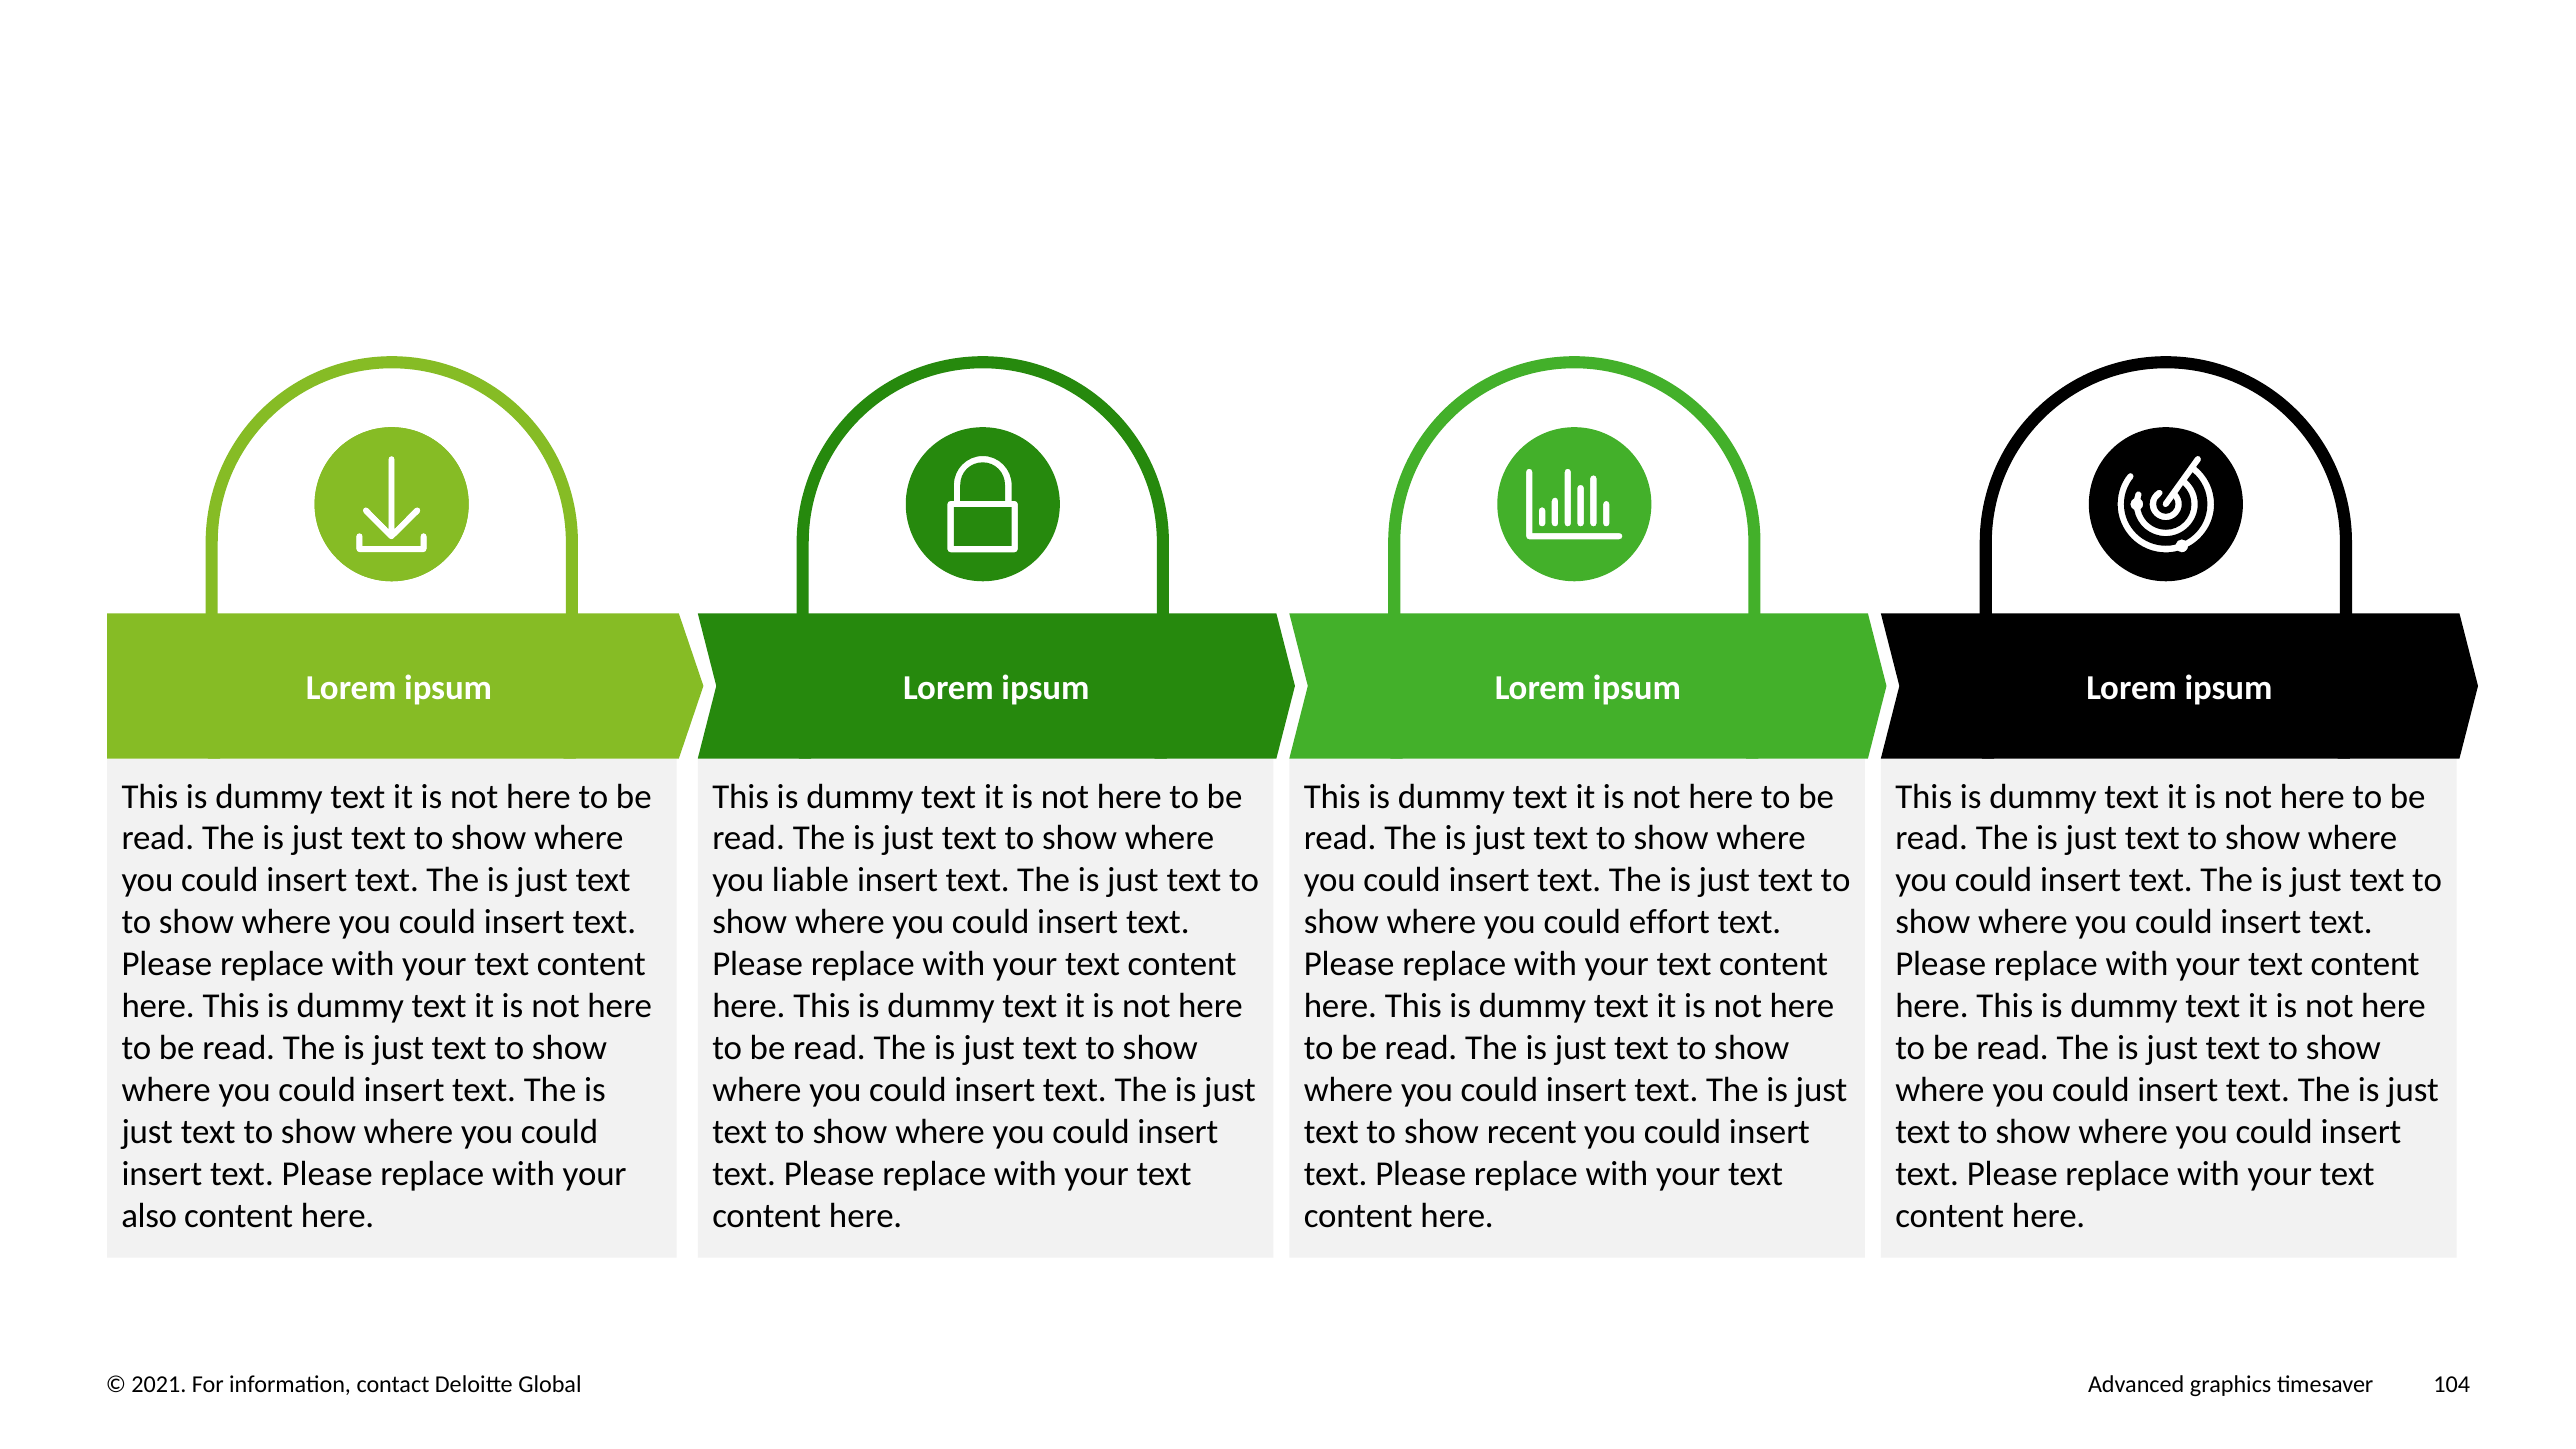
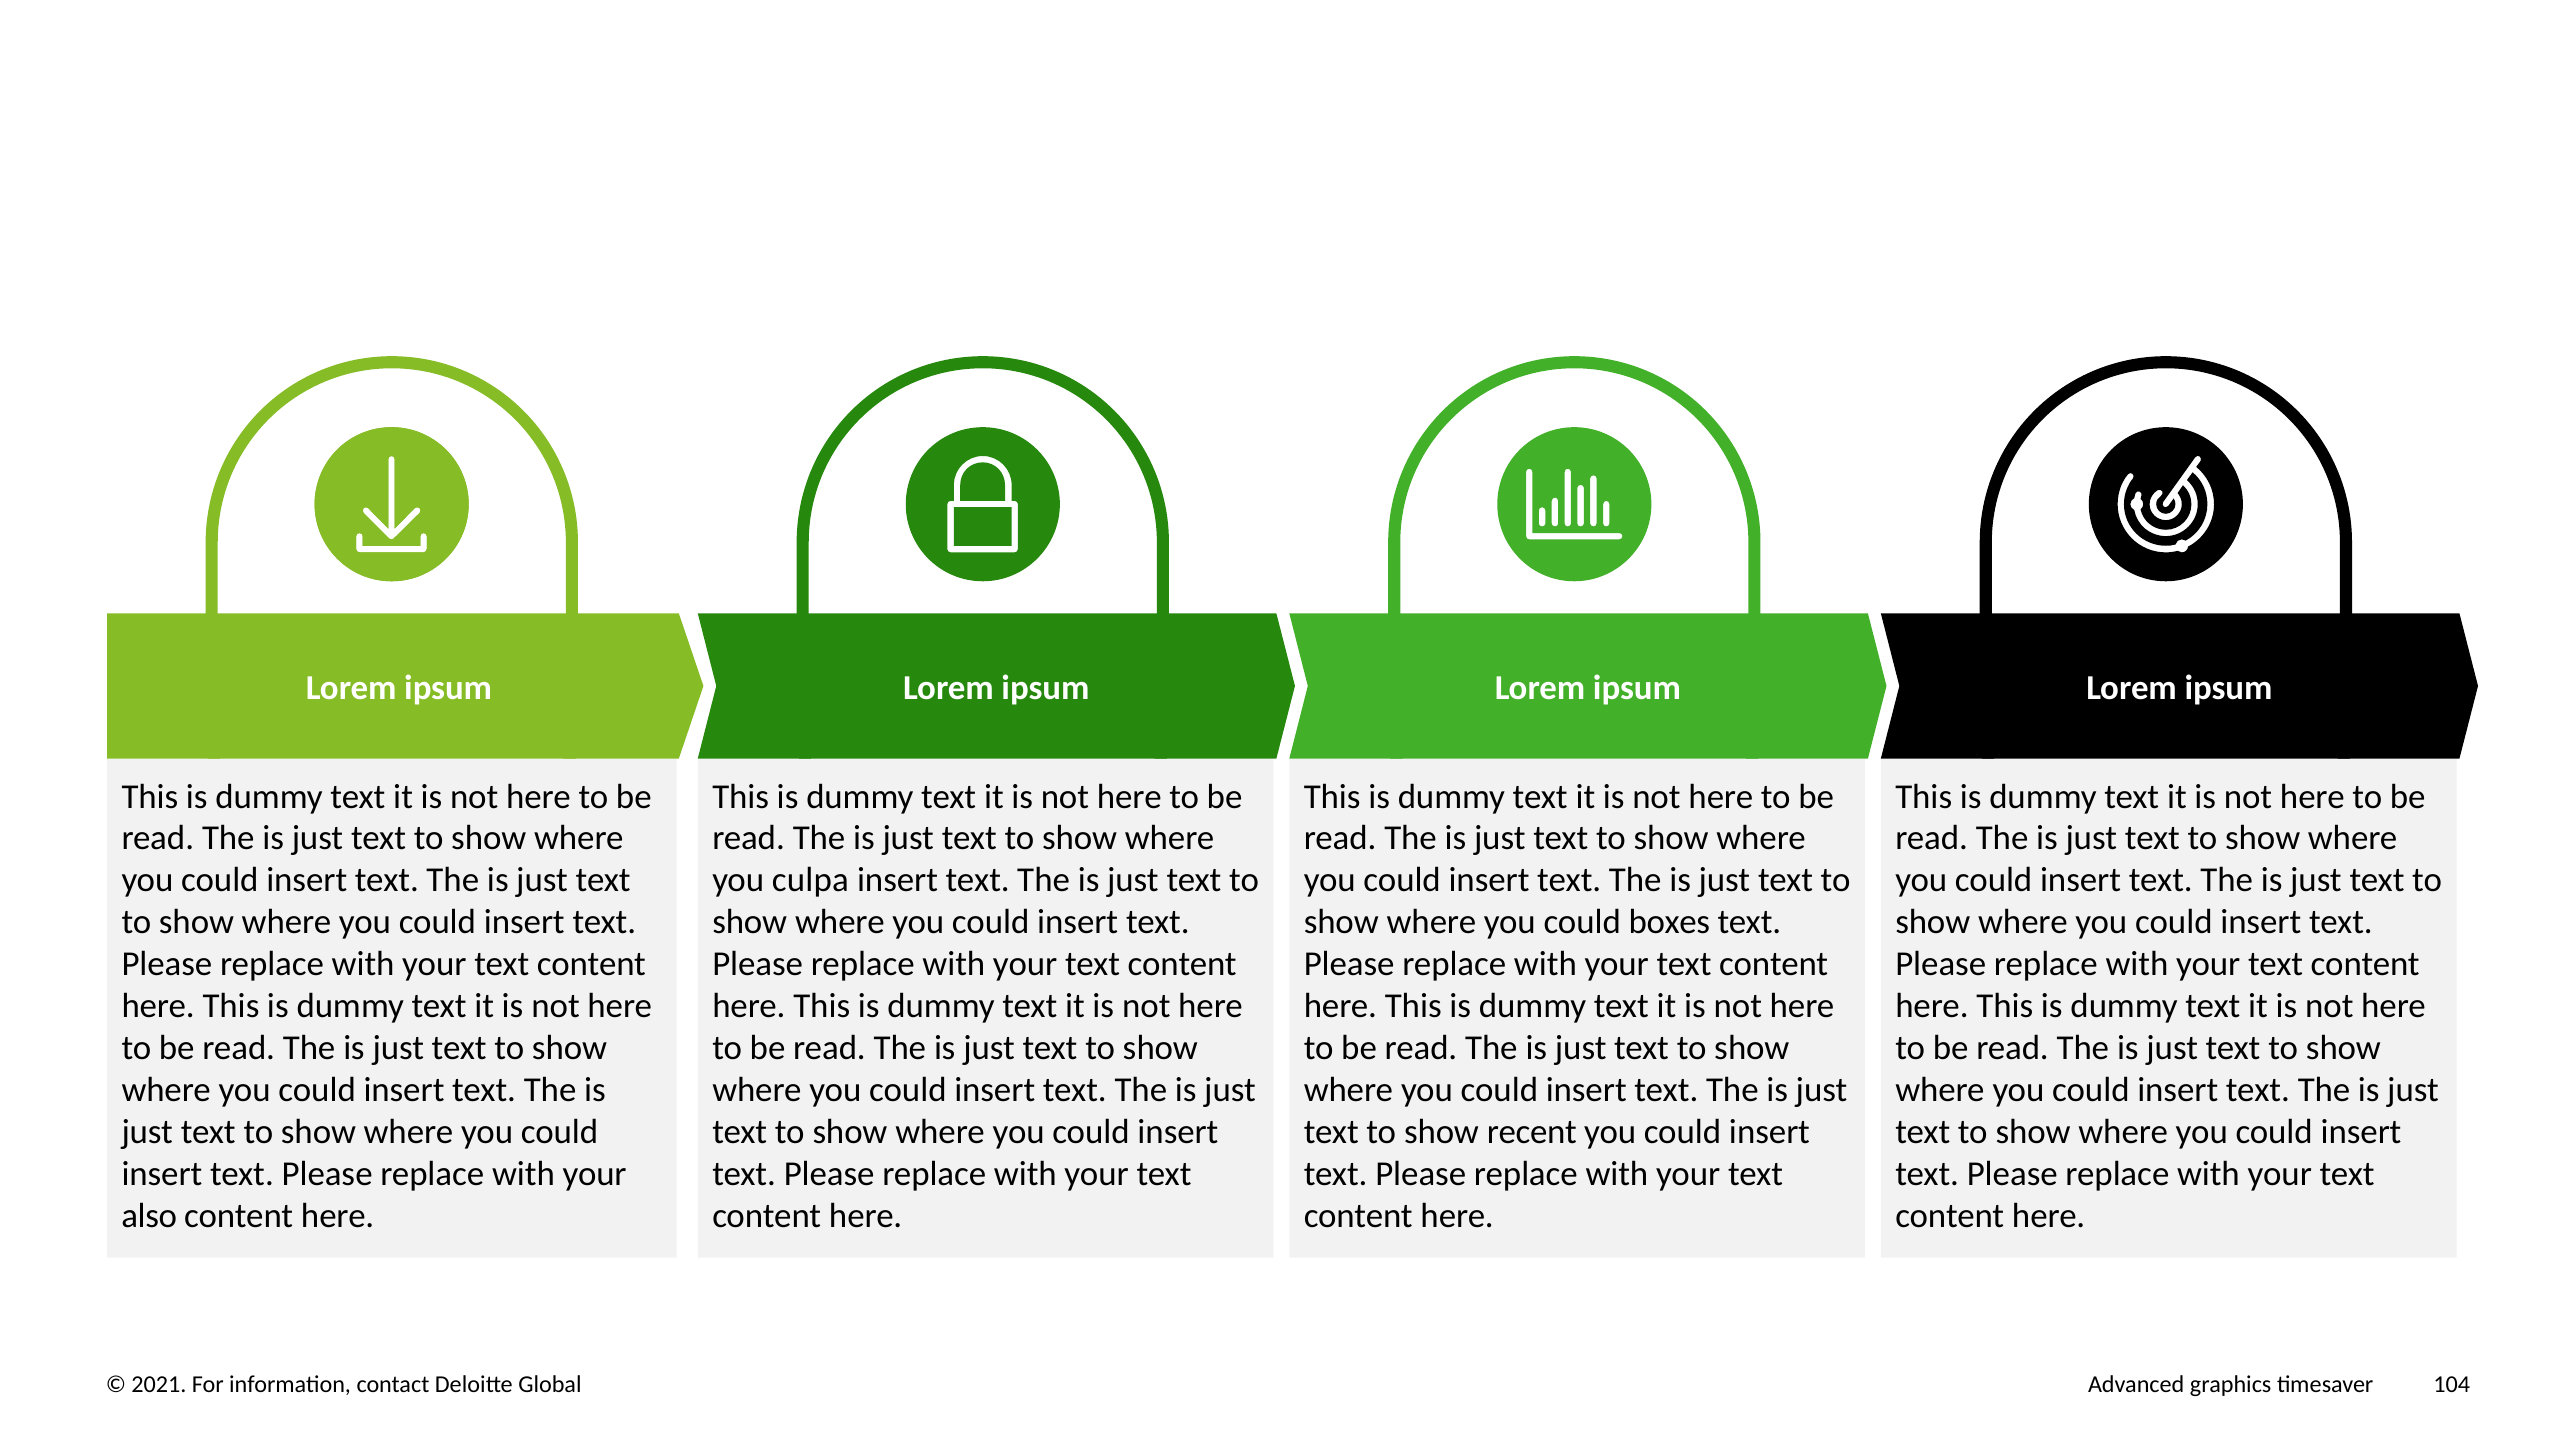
liable: liable -> culpa (810, 880)
effort: effort -> boxes (1669, 922)
